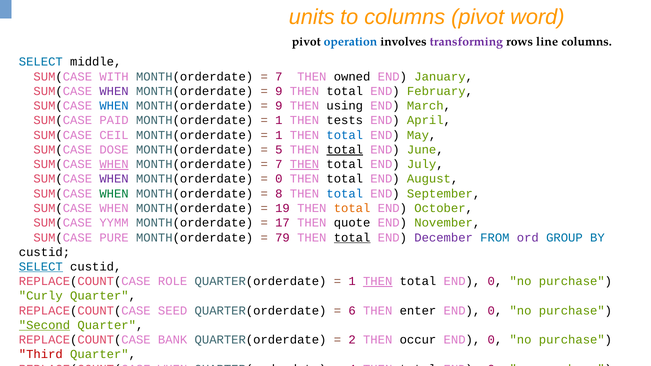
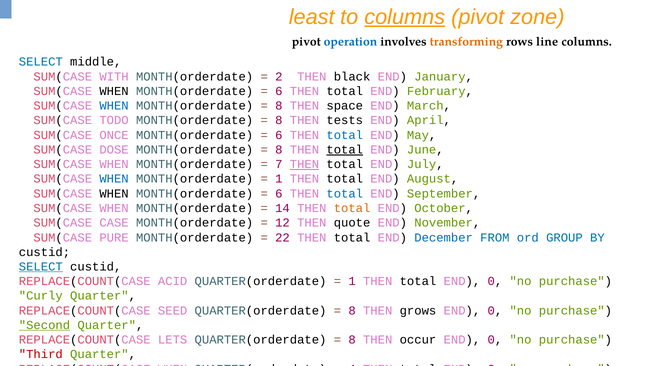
units: units -> least (312, 17)
columns underline: none -> present (405, 17)
word: word -> zone (537, 17)
transforming colour: purple -> orange (466, 42)
7: 7 -> 2 (279, 77)
owned: owned -> black (352, 77)
WHEN colour: purple -> black (114, 91)
9: 9 -> 6 (279, 91)
9: 9 -> 8 (279, 106)
using: using -> space (345, 106)
PAID: PAID -> TODO (114, 120)
1: 1 -> 8 (279, 120)
CEIL: CEIL -> ONCE (114, 135)
1: 1 -> 6 (279, 135)
5: 5 -> 8 (279, 150)
WHEN underline: present -> none (114, 164)
WHEN colour: purple -> blue (114, 179)
0: 0 -> 1 (279, 179)
WHEN colour: green -> black (114, 194)
8: 8 -> 6 (279, 194)
19: 19 -> 14 (282, 208)
YYMM: YYMM -> CASE (114, 223)
17: 17 -> 12 (282, 223)
79: 79 -> 22 (282, 238)
total underline: present -> none (352, 238)
December colour: purple -> blue (444, 238)
ord colour: purple -> blue (528, 238)
ROLE: ROLE -> ACID (173, 281)
THEN underline: present -> none (378, 281)
6: 6 -> 8 (352, 311)
enter: enter -> grows (418, 311)
BANK: BANK -> LETS (173, 340)
2: 2 -> 8 (352, 340)
